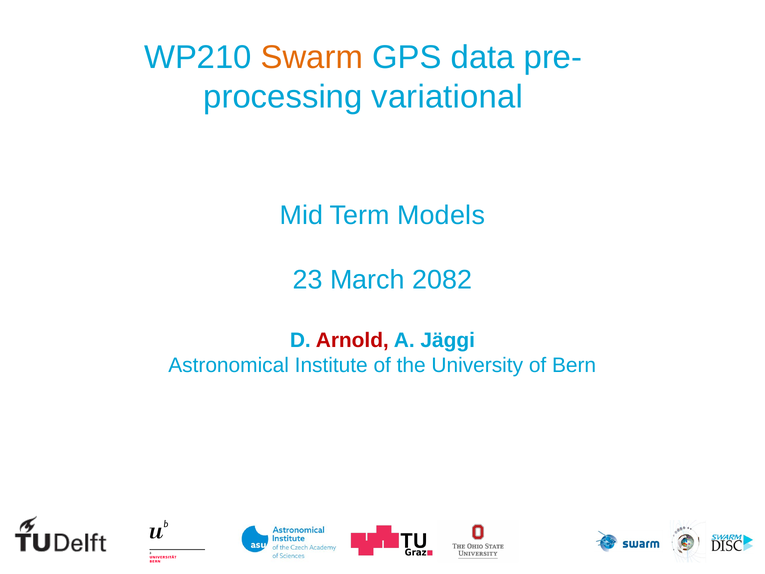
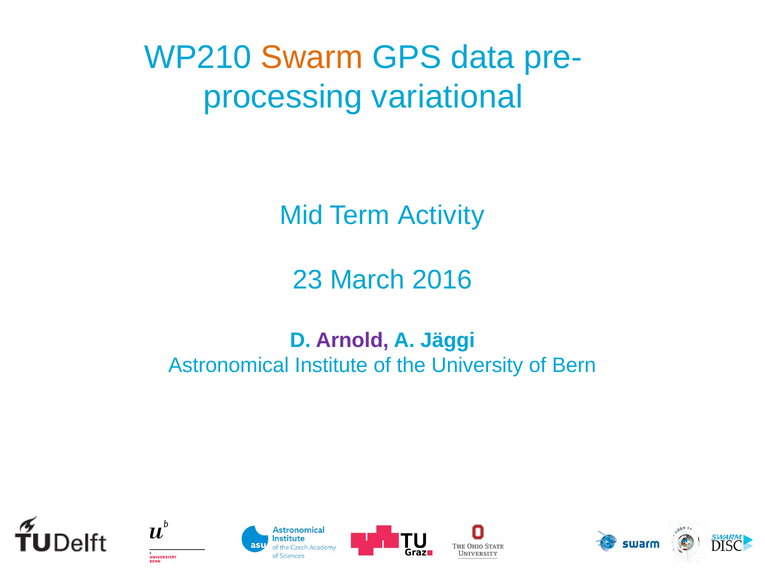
Models: Models -> Activity (441, 215)
2082: 2082 -> 2016 (442, 280)
Arnold colour: red -> purple (352, 340)
